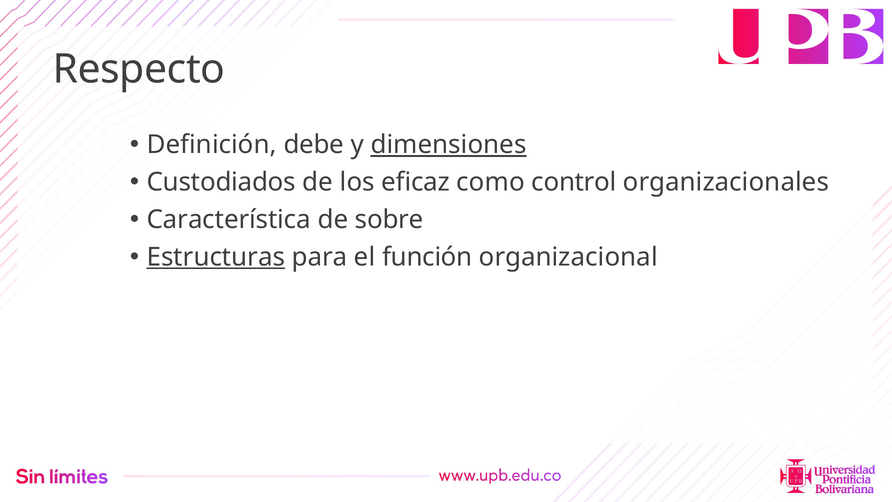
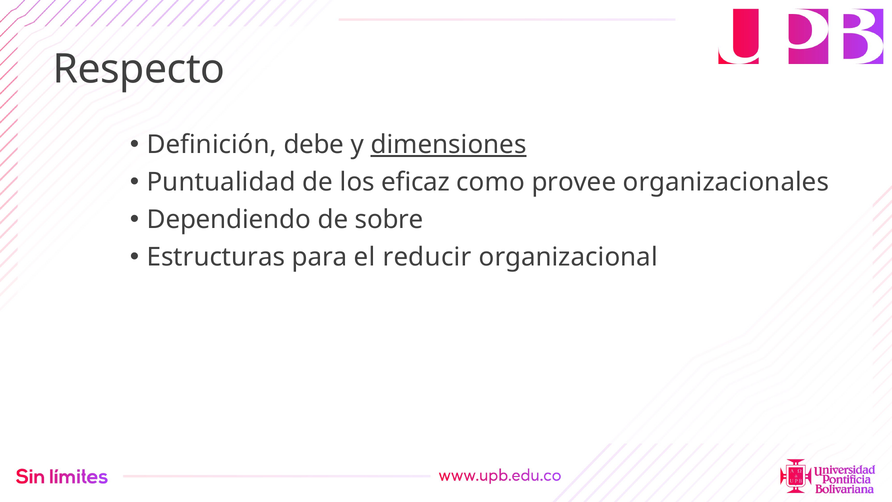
Custodiados: Custodiados -> Puntualidad (221, 182)
control: control -> provee (574, 182)
Característica: Característica -> Dependiendo (229, 220)
Estructuras underline: present -> none (216, 257)
función: función -> reducir (427, 257)
